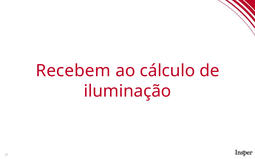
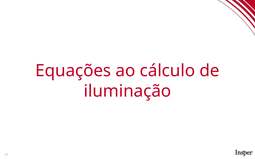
Recebem: Recebem -> Equações (73, 71)
